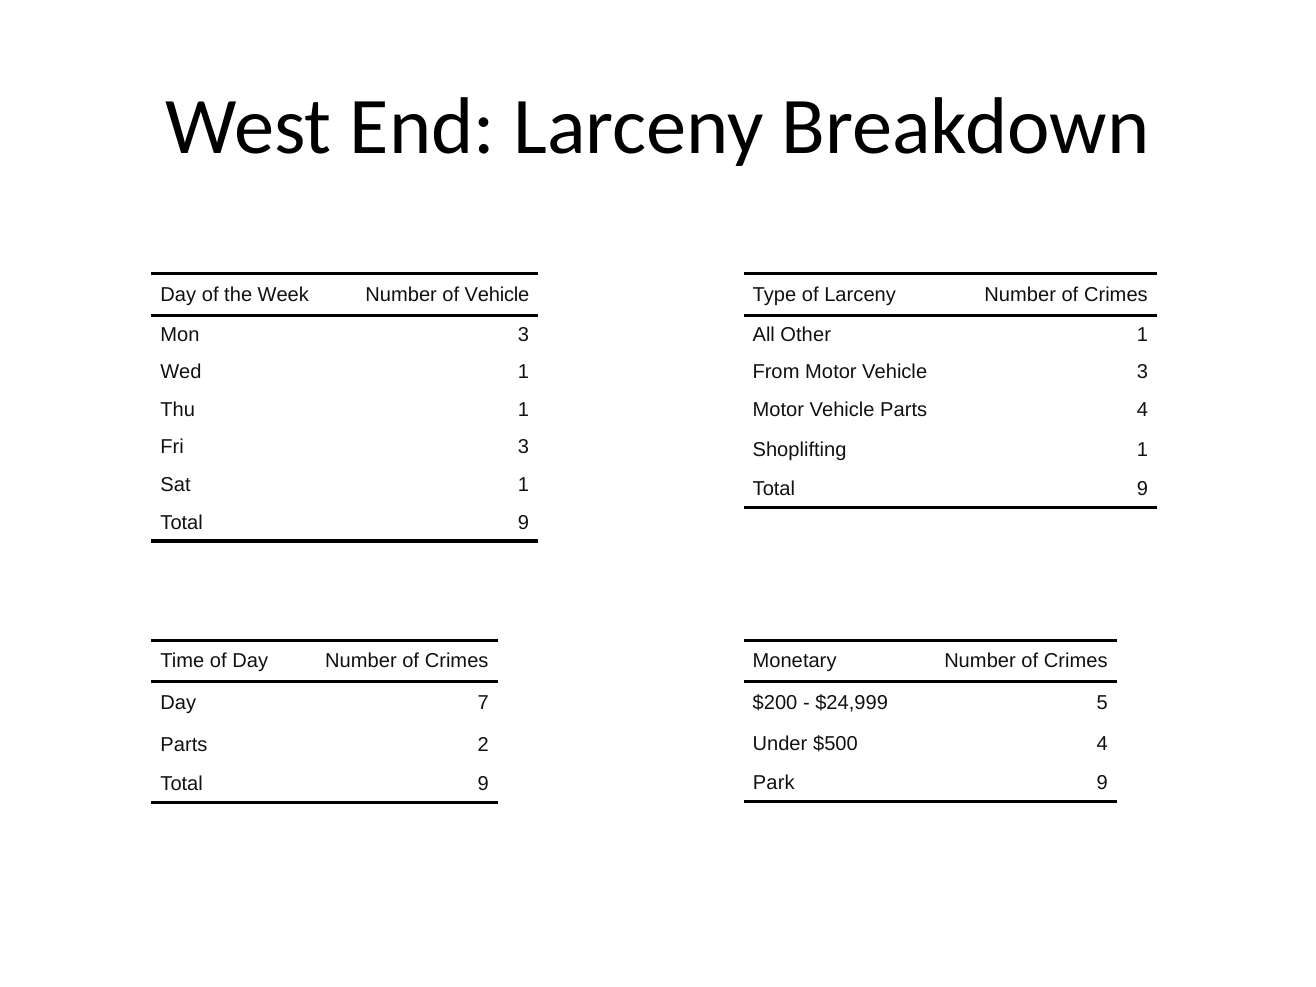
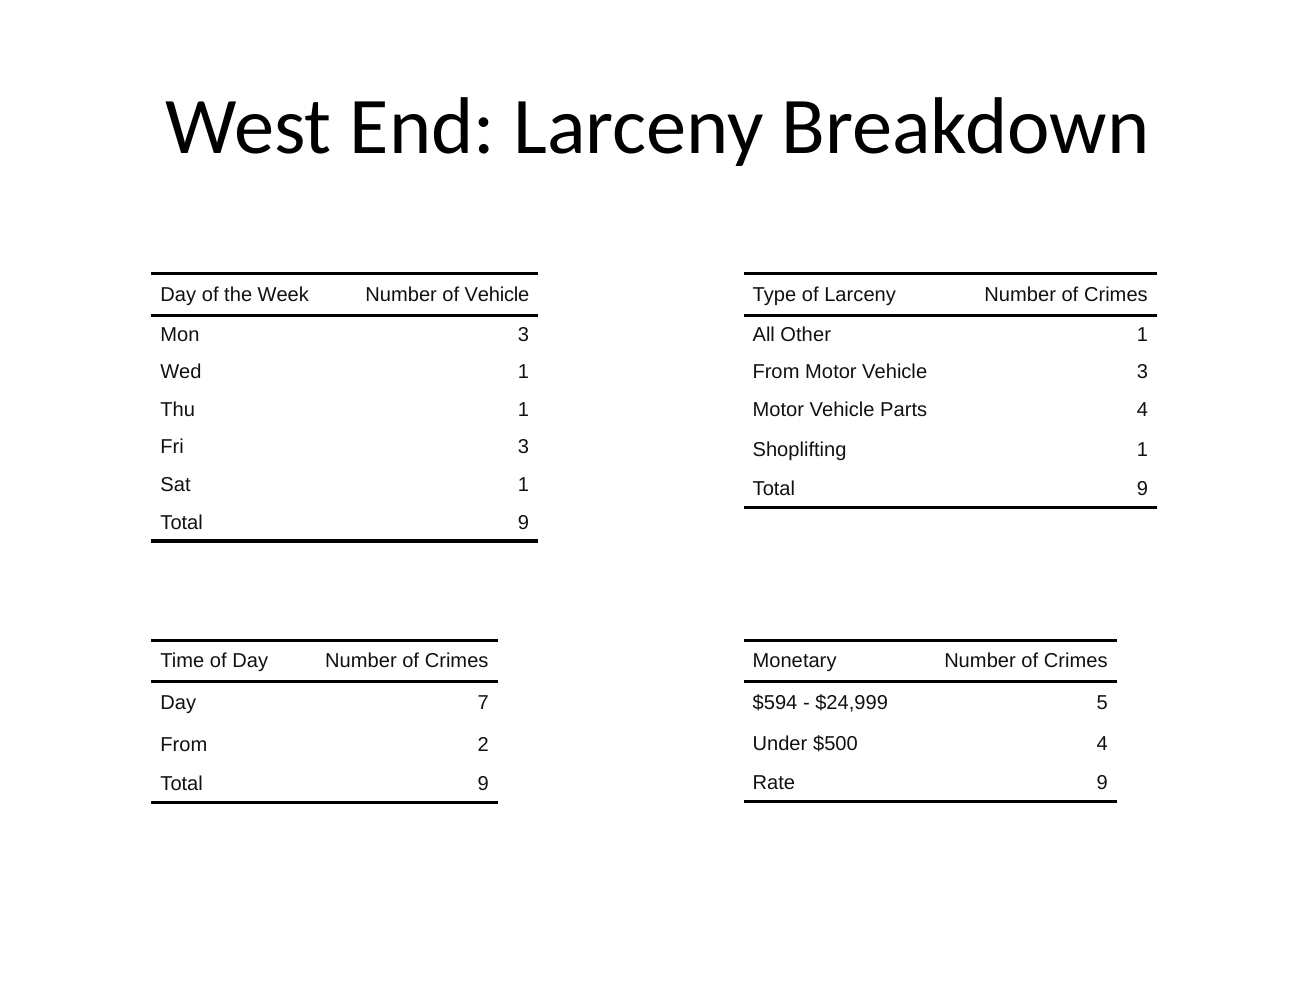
$200: $200 -> $594 (775, 703)
Parts: Parts -> From (184, 744)
Park: Park -> Rate (774, 783)
